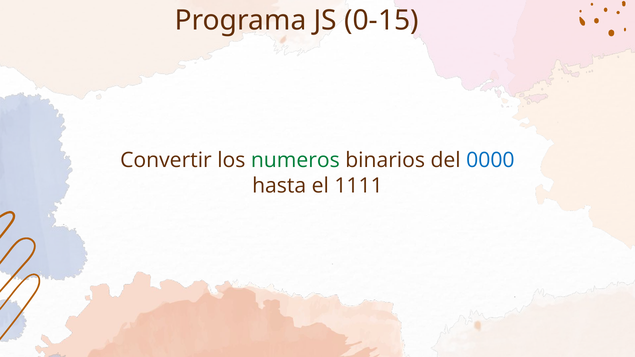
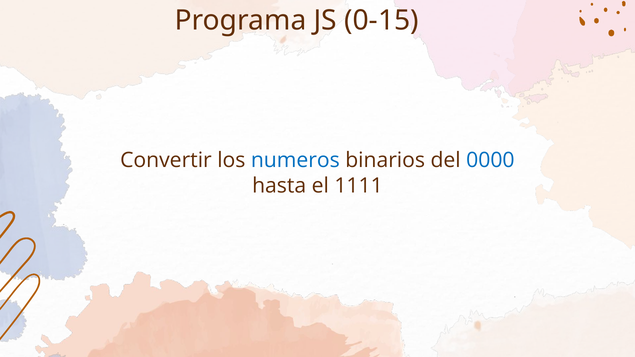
numeros colour: green -> blue (295, 160)
